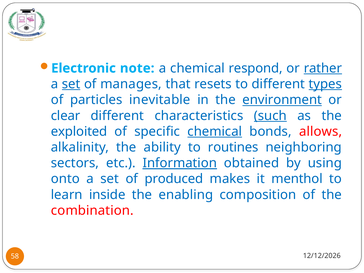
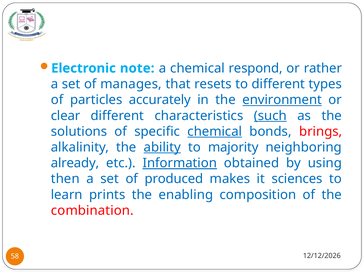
rather underline: present -> none (323, 68)
set underline: present -> none (71, 84)
types underline: present -> none (325, 84)
inevitable: inevitable -> accurately (160, 100)
exploited: exploited -> solutions (79, 131)
allows: allows -> brings (321, 131)
ability underline: none -> present (162, 147)
routines: routines -> majority (233, 147)
sectors: sectors -> already (75, 163)
onto: onto -> then (65, 179)
menthol: menthol -> sciences (297, 179)
inside: inside -> prints (107, 195)
